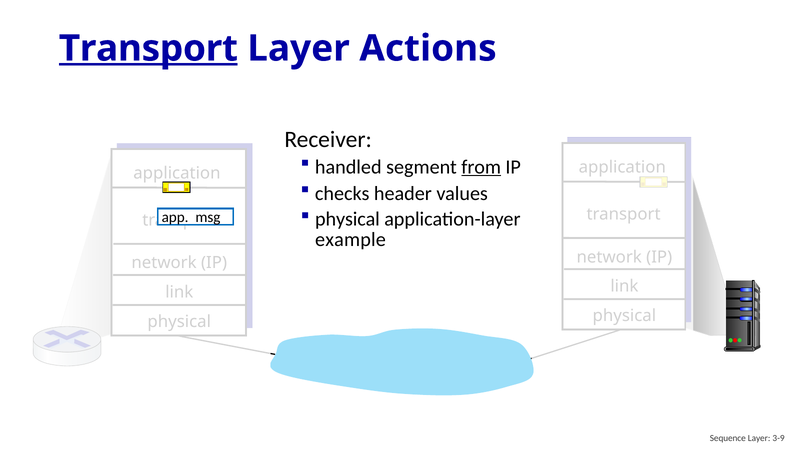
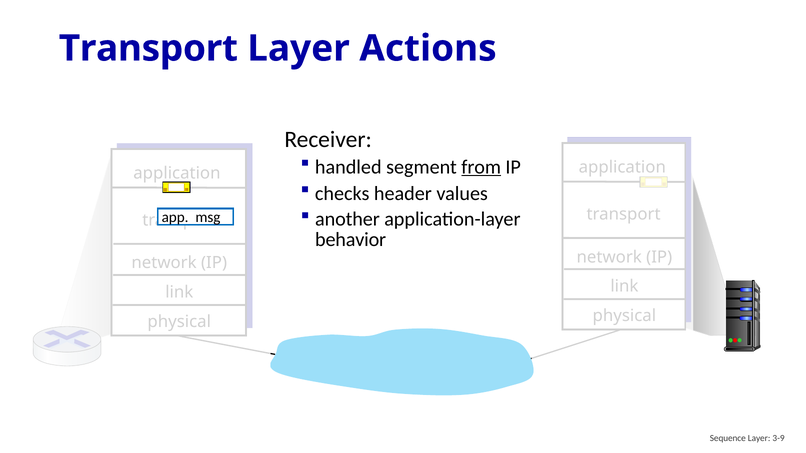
Transport underline: present -> none (148, 48)
physical: physical -> another (347, 219)
example: example -> behavior (351, 240)
